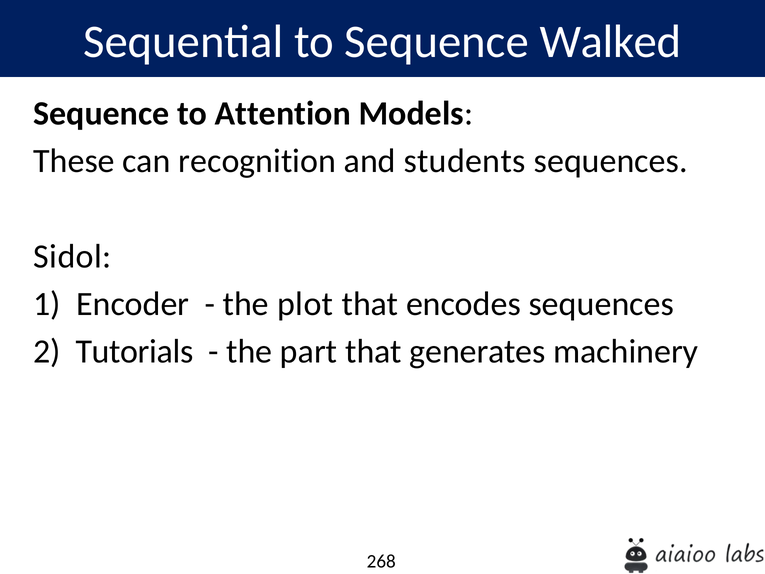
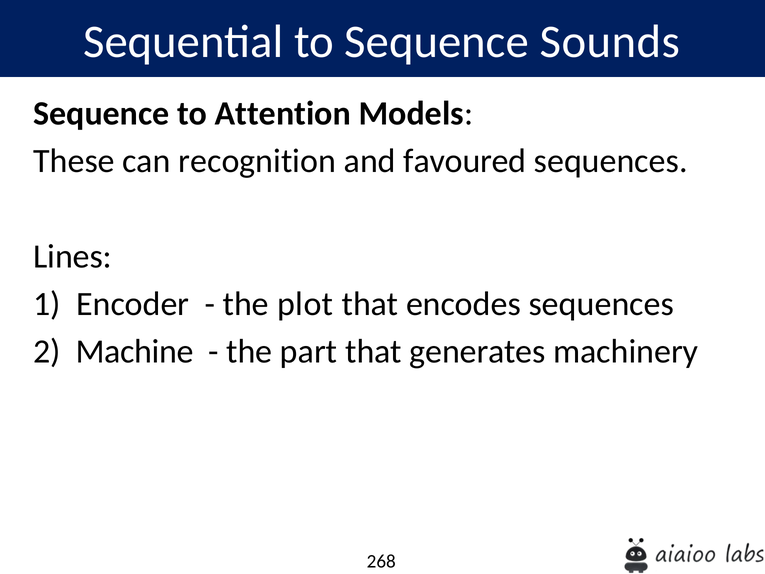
Walked: Walked -> Sounds (610, 42)
students: students -> favoured (465, 161)
Sidol: Sidol -> Lines (73, 256)
Tutorials: Tutorials -> Machine (135, 352)
